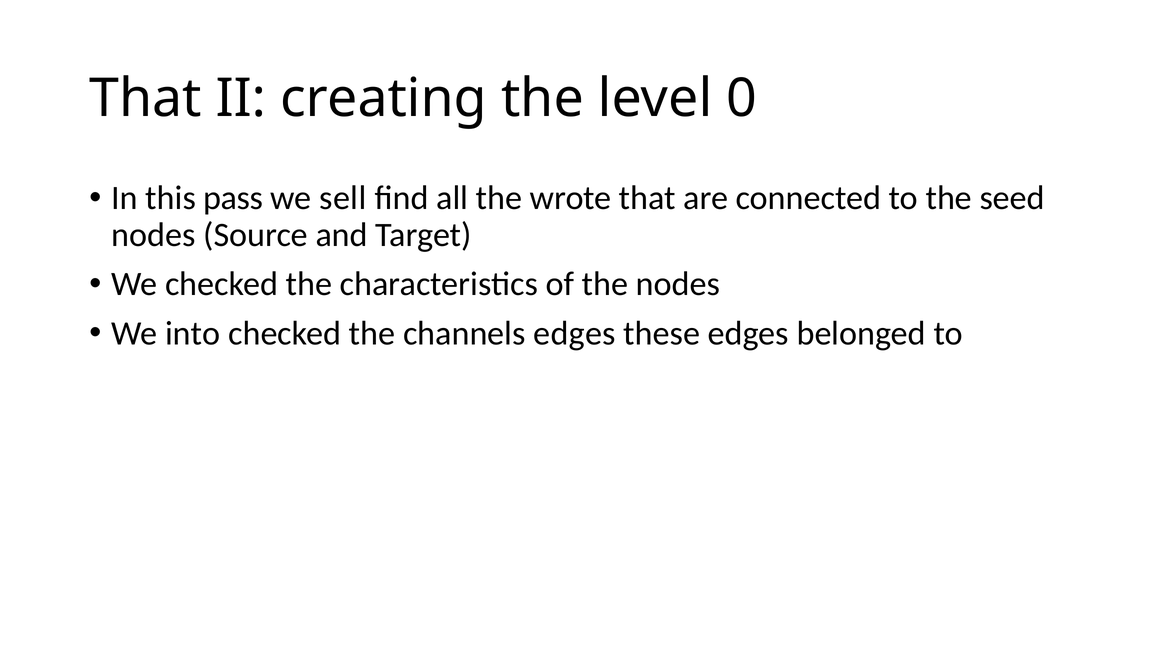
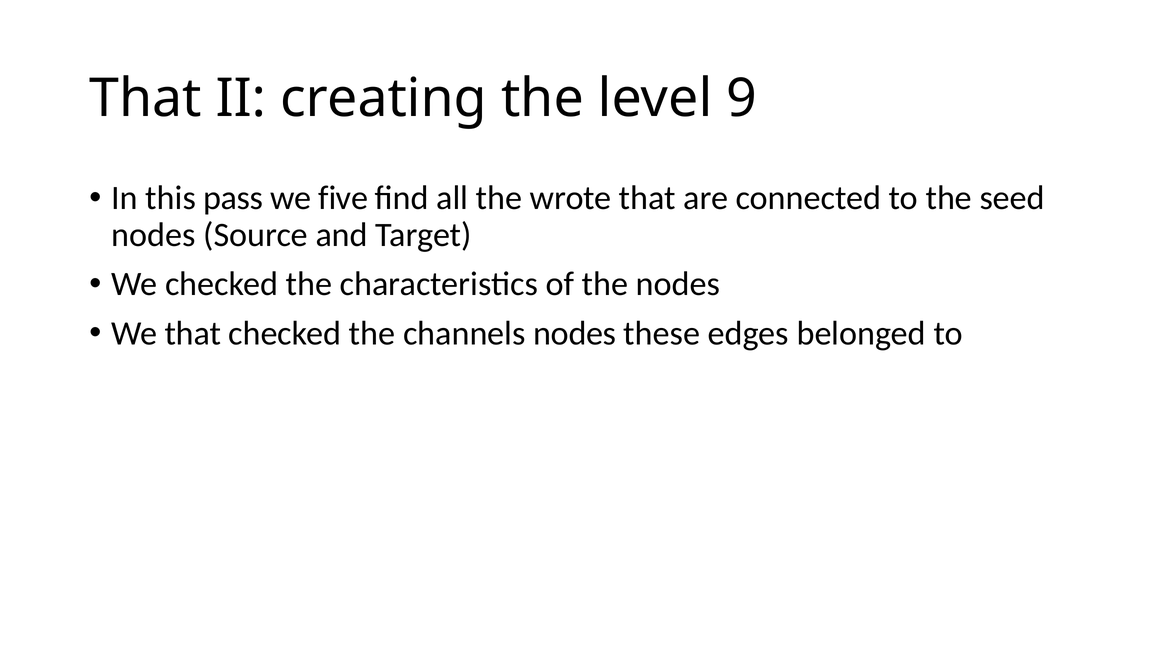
0: 0 -> 9 (742, 98)
sell: sell -> five (343, 198)
We into: into -> that (193, 333)
channels edges: edges -> nodes (575, 333)
